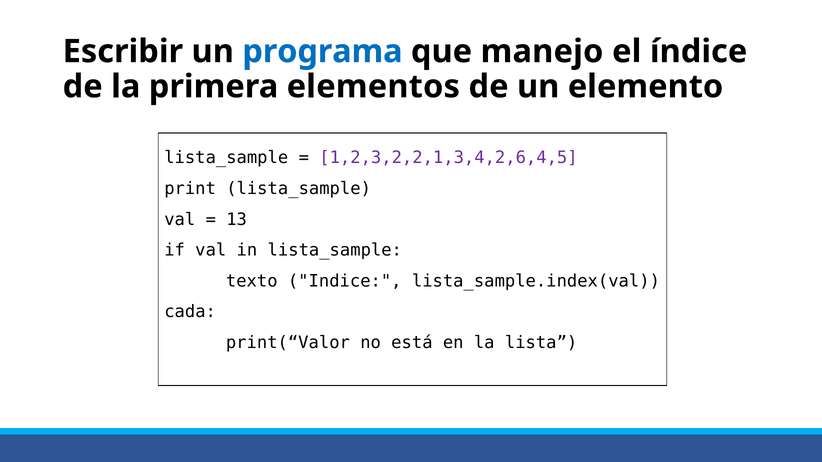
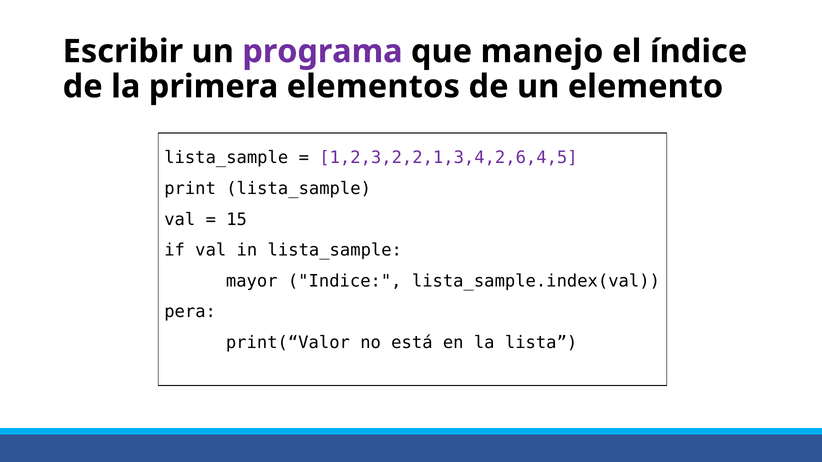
programa colour: blue -> purple (322, 51)
13: 13 -> 15 (237, 220)
texto: texto -> mayor (252, 281)
cada: cada -> pera (190, 312)
